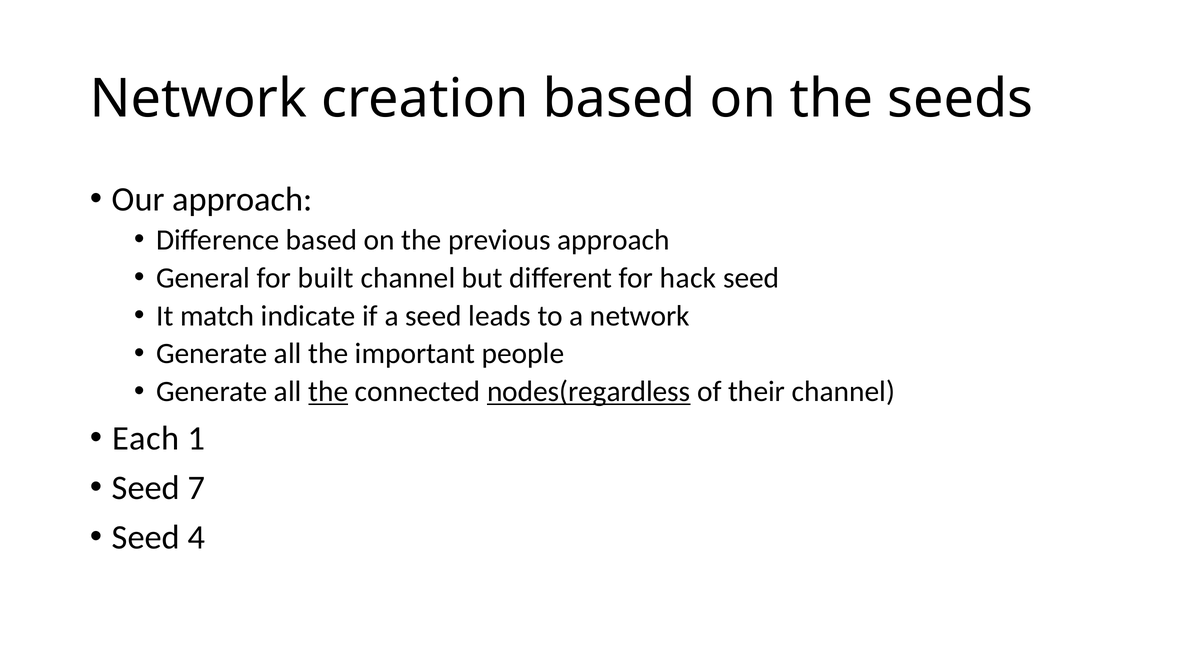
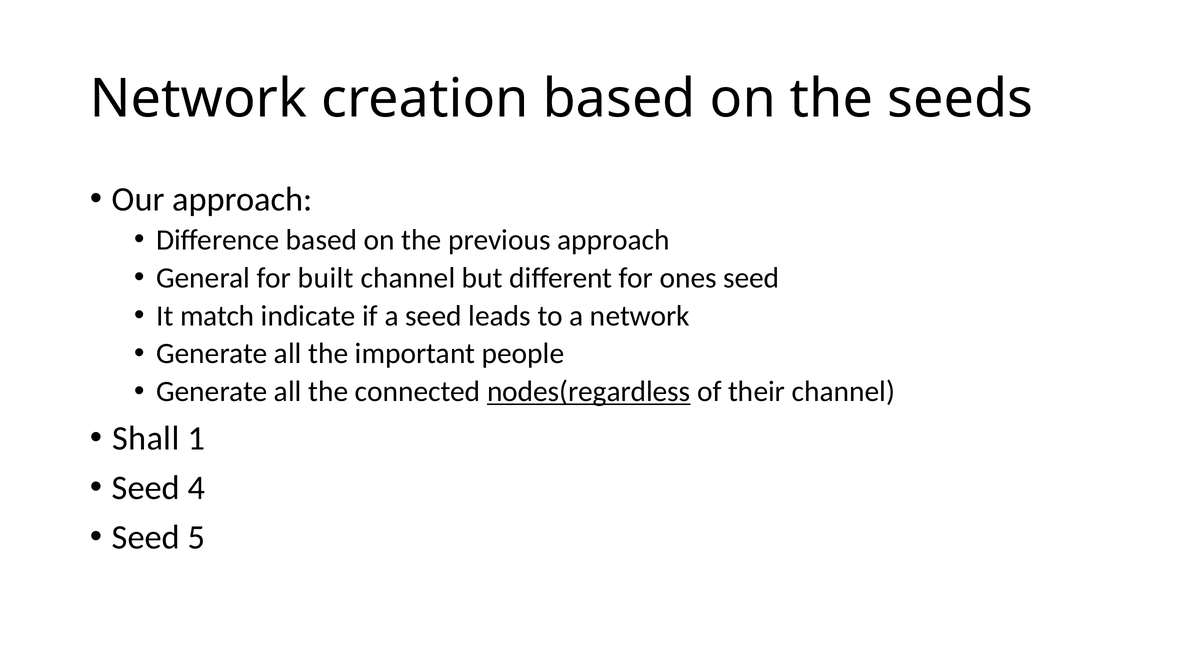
hack: hack -> ones (688, 278)
the underline: present -> none (328, 392)
Each: Each -> Shall (146, 438)
7: 7 -> 4 (196, 488)
4: 4 -> 5 (196, 537)
